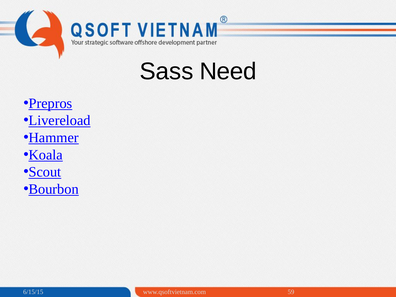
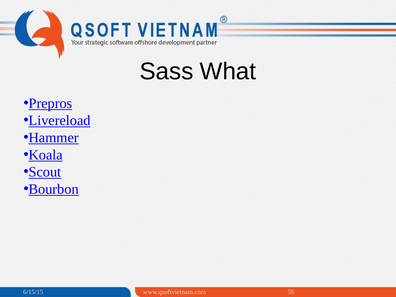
Need: Need -> What (228, 71)
